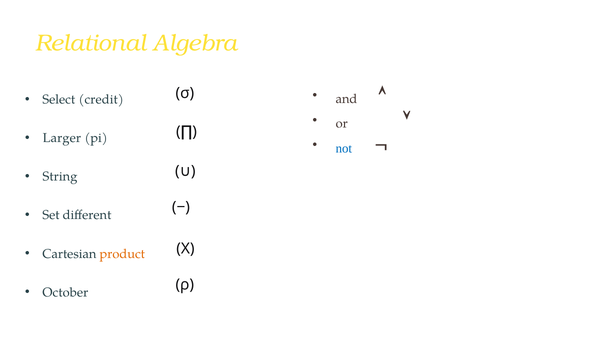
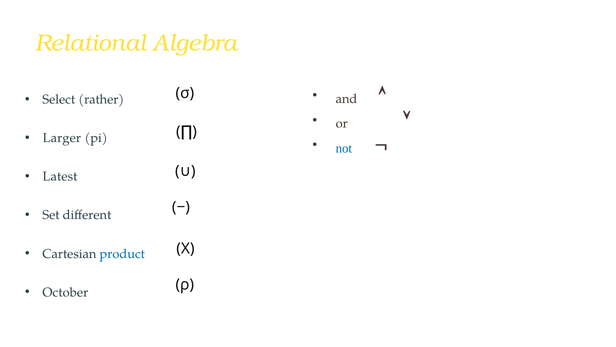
credit: credit -> rather (101, 99)
String: String -> Latest (60, 176)
product colour: orange -> blue (122, 253)
